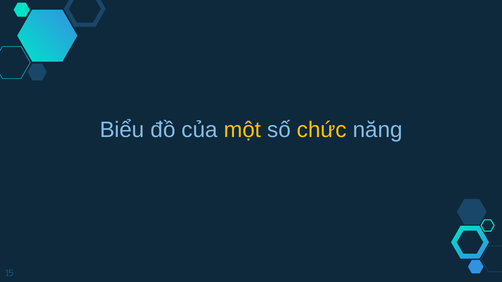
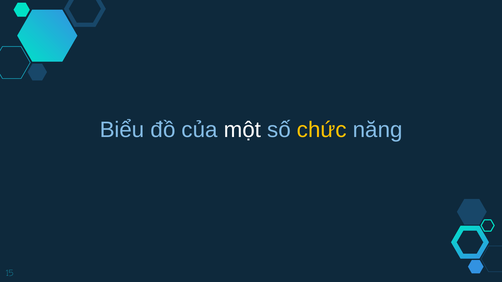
một colour: yellow -> white (242, 130)
